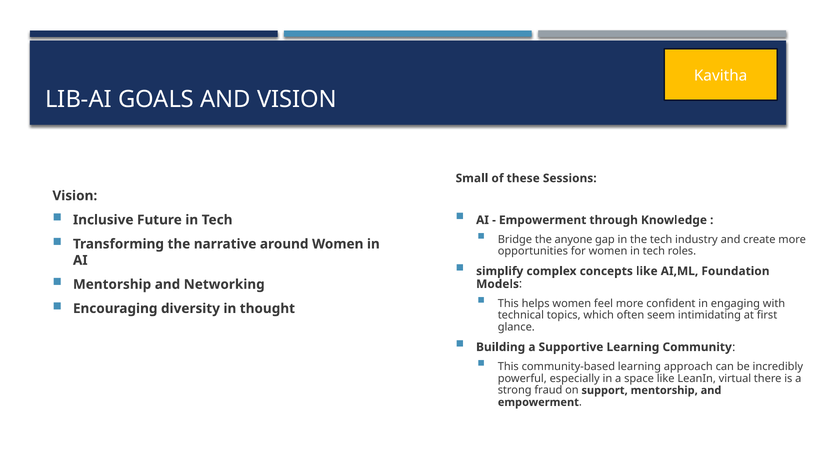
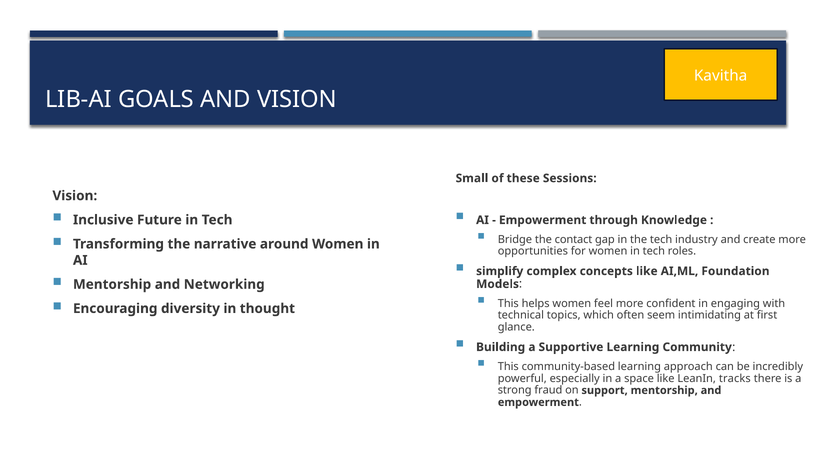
anyone: anyone -> contact (574, 239)
virtual: virtual -> tracks (735, 378)
